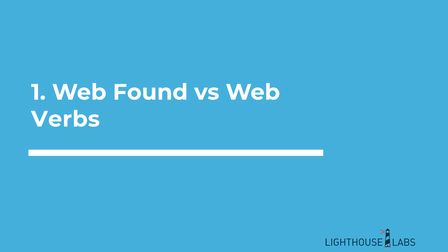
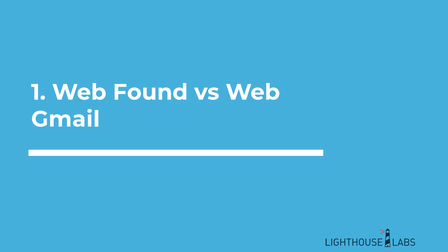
Verbs: Verbs -> Gmail (65, 119)
